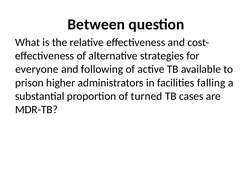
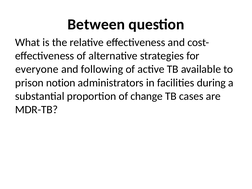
higher: higher -> notion (61, 83)
falling: falling -> during (211, 83)
turned: turned -> change (147, 96)
